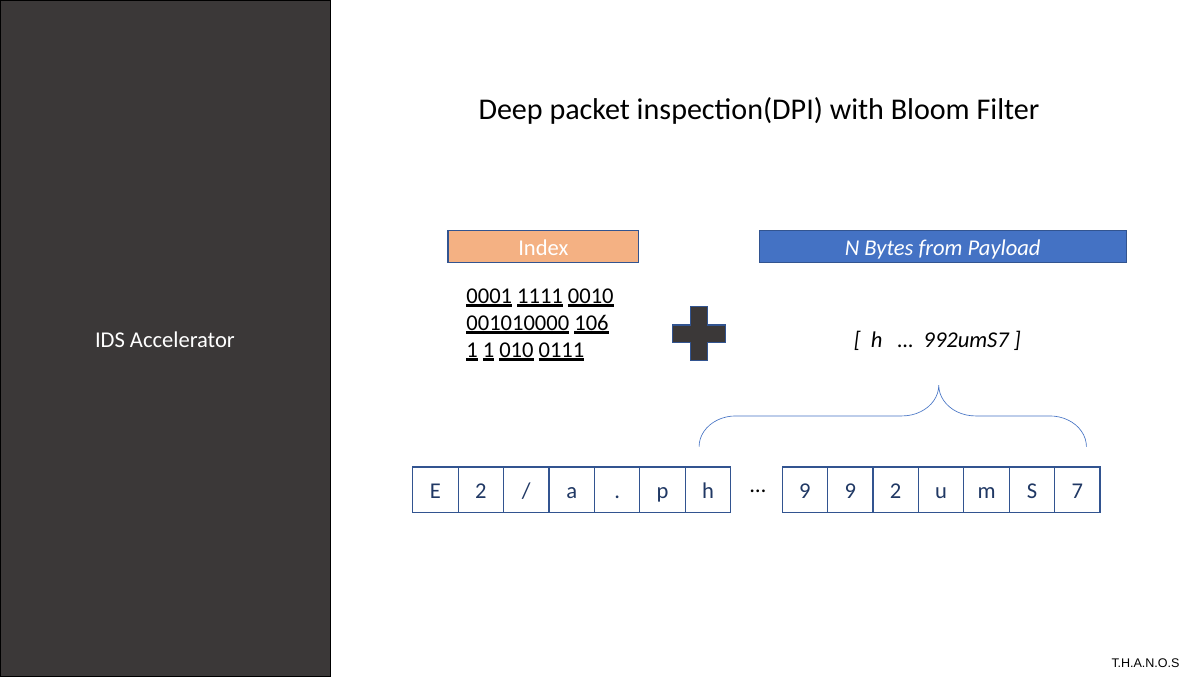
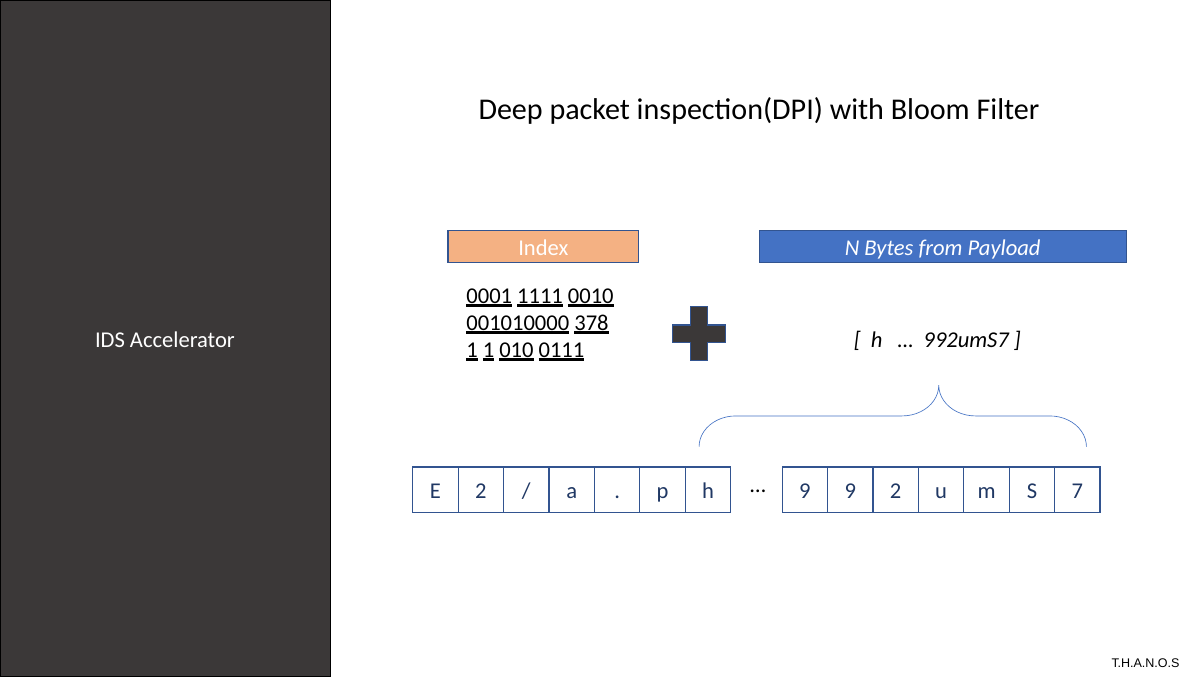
106: 106 -> 378 (592, 323)
